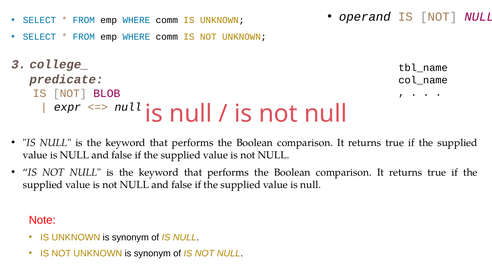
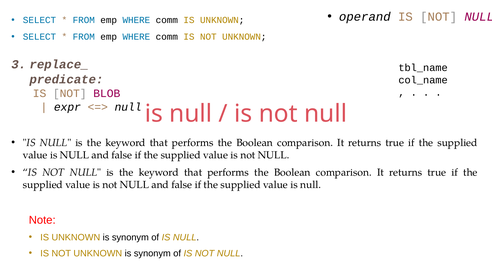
college_: college_ -> replace_ (59, 65)
